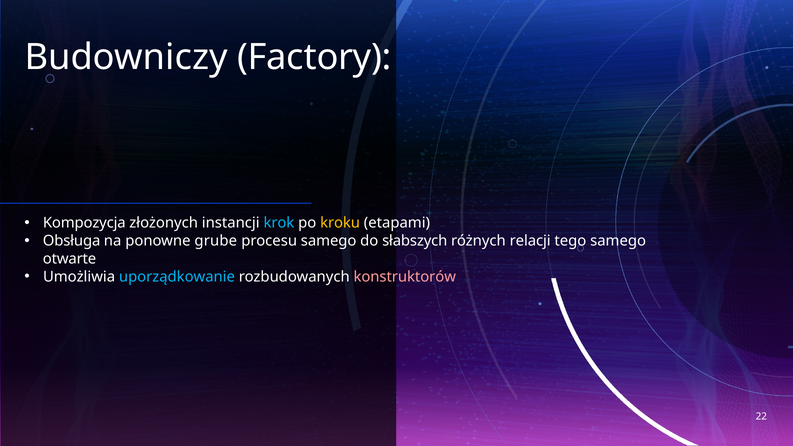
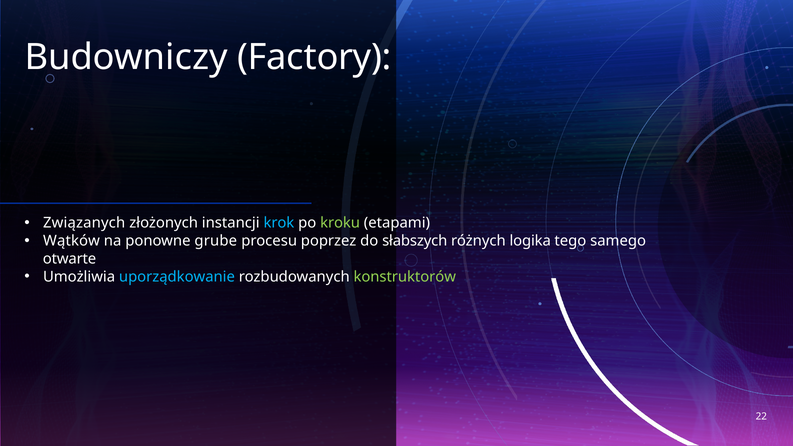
Kompozycja: Kompozycja -> Związanych (84, 223)
kroku colour: yellow -> light green (340, 223)
Obsługa: Obsługa -> Wątków (71, 241)
procesu samego: samego -> poprzez (329, 241)
relacji: relacji -> logika (530, 241)
konstruktorów colour: pink -> light green (405, 277)
